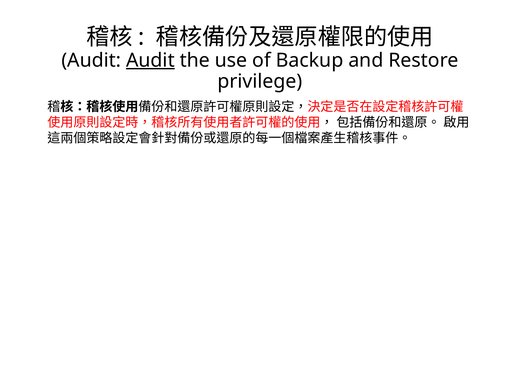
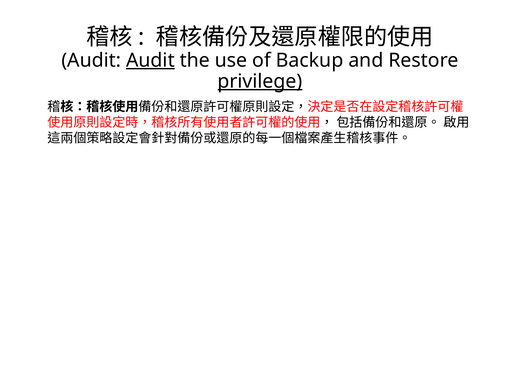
privilege underline: none -> present (260, 81)
